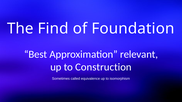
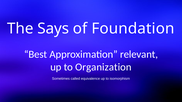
Find: Find -> Says (53, 29)
Construction: Construction -> Organization (103, 67)
